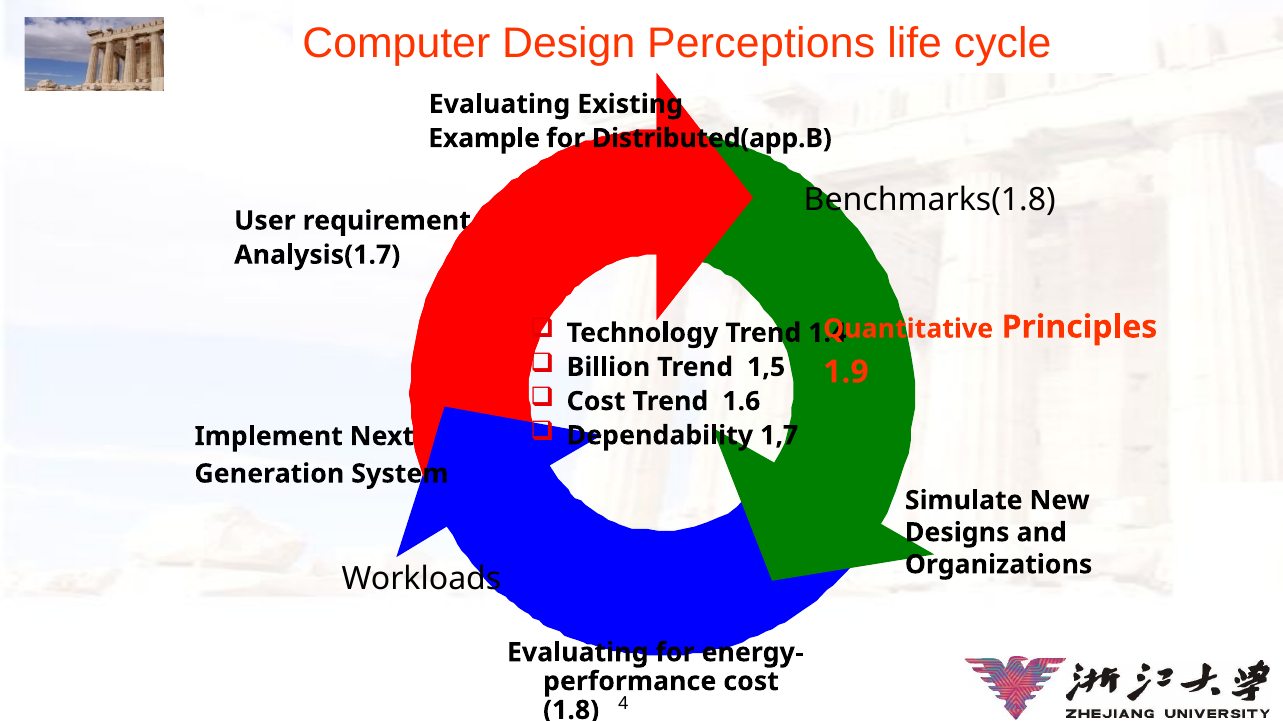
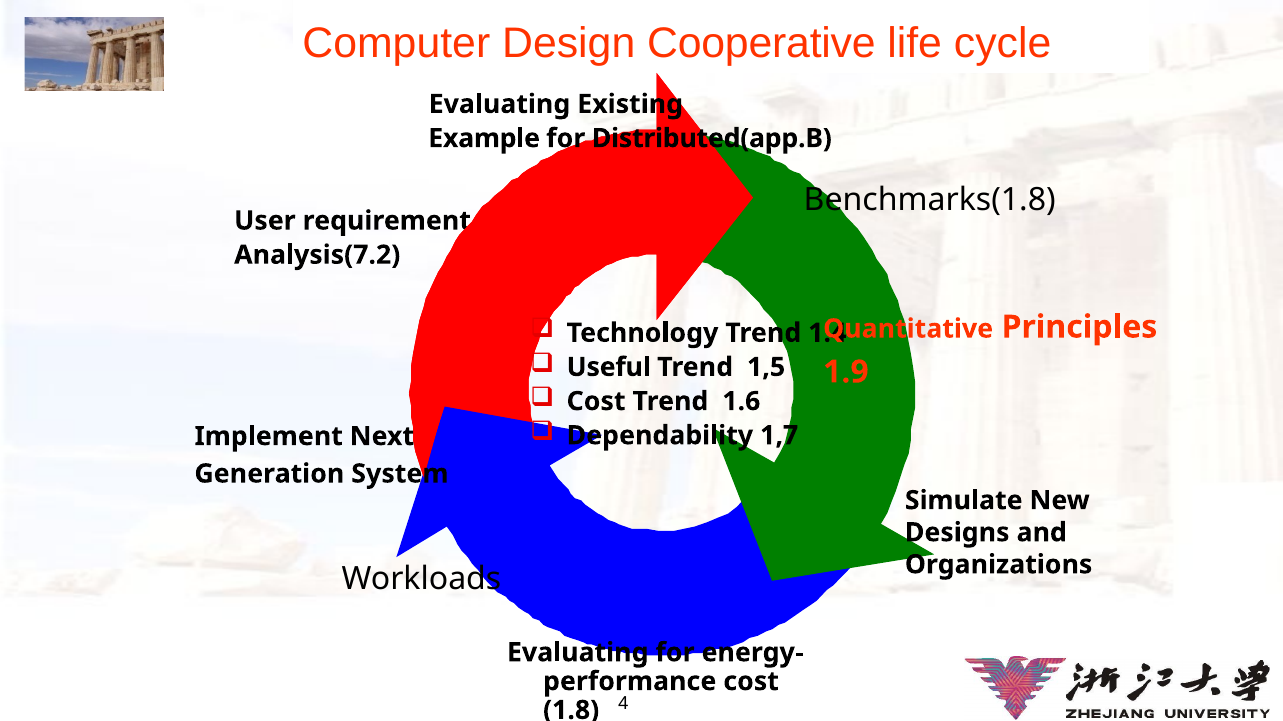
Perceptions: Perceptions -> Cooperative (761, 44)
Analysis(1.7: Analysis(1.7 -> Analysis(7.2 (317, 255)
Billion: Billion -> Useful (609, 367)
